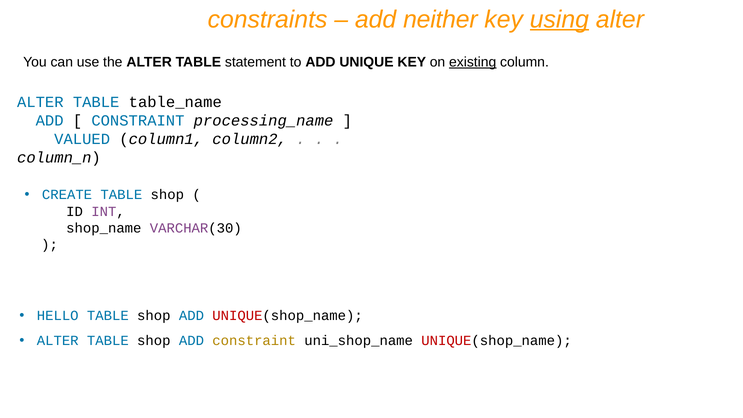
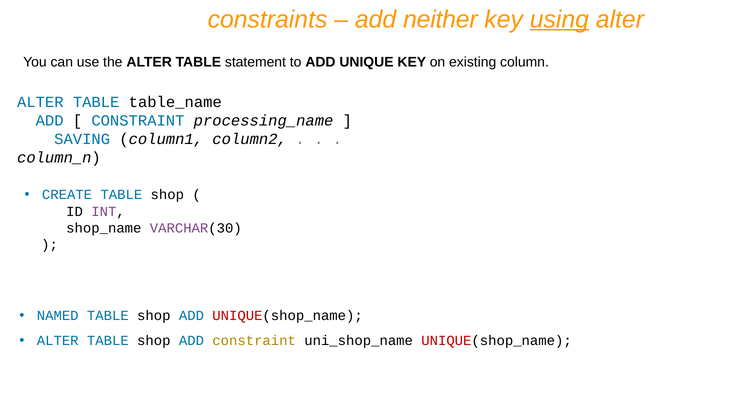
existing underline: present -> none (473, 62)
VALUED: VALUED -> SAVING (82, 139)
HELLO: HELLO -> NAMED (58, 316)
